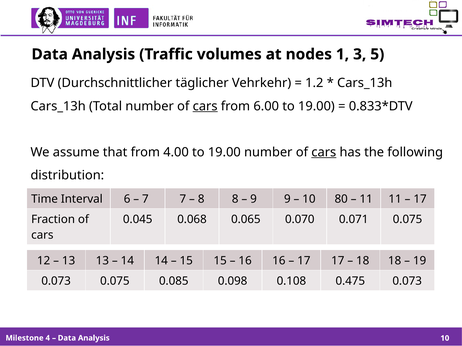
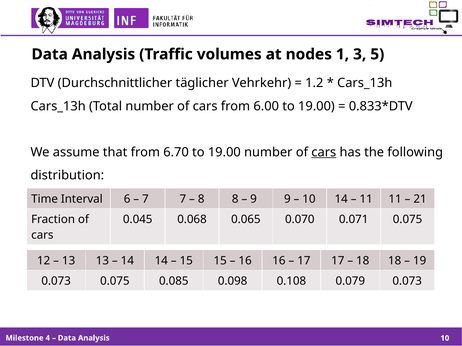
cars underline: present -> none (205, 106)
4.00: 4.00 -> 6.70 (176, 152)
10 80: 80 -> 14 (341, 199)
17: 17 -> 21 (420, 199)
0.475: 0.475 -> 0.079 (350, 281)
